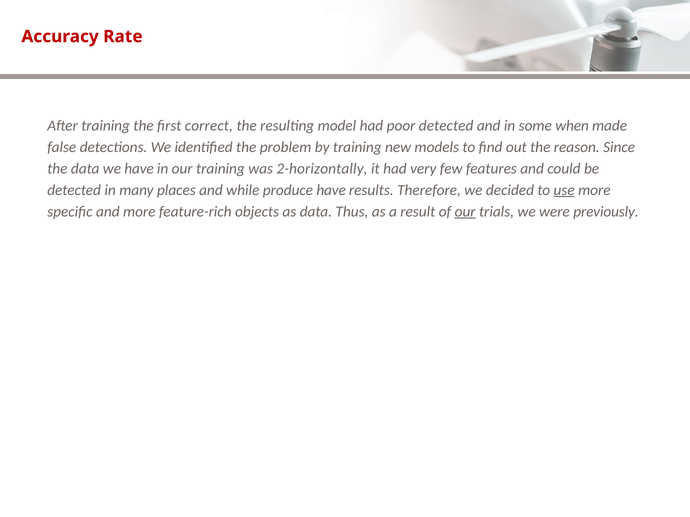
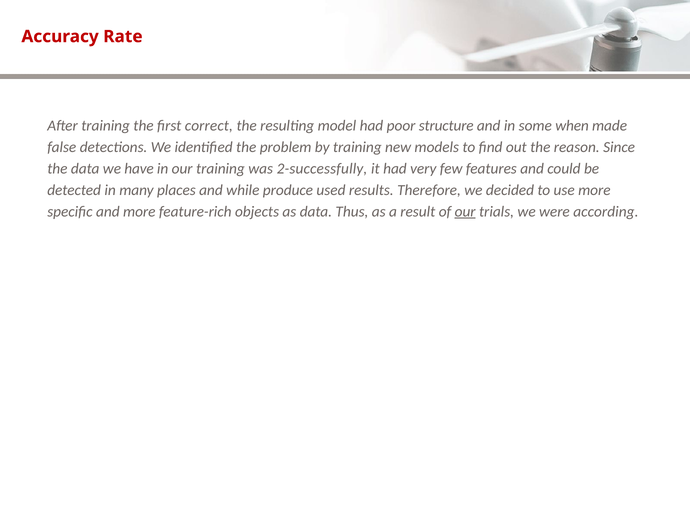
poor detected: detected -> structure (446, 126)
2-horizontally: 2-horizontally -> 2-successfully (322, 169)
produce have: have -> used (331, 190)
use underline: present -> none (564, 190)
previously: previously -> according (606, 212)
